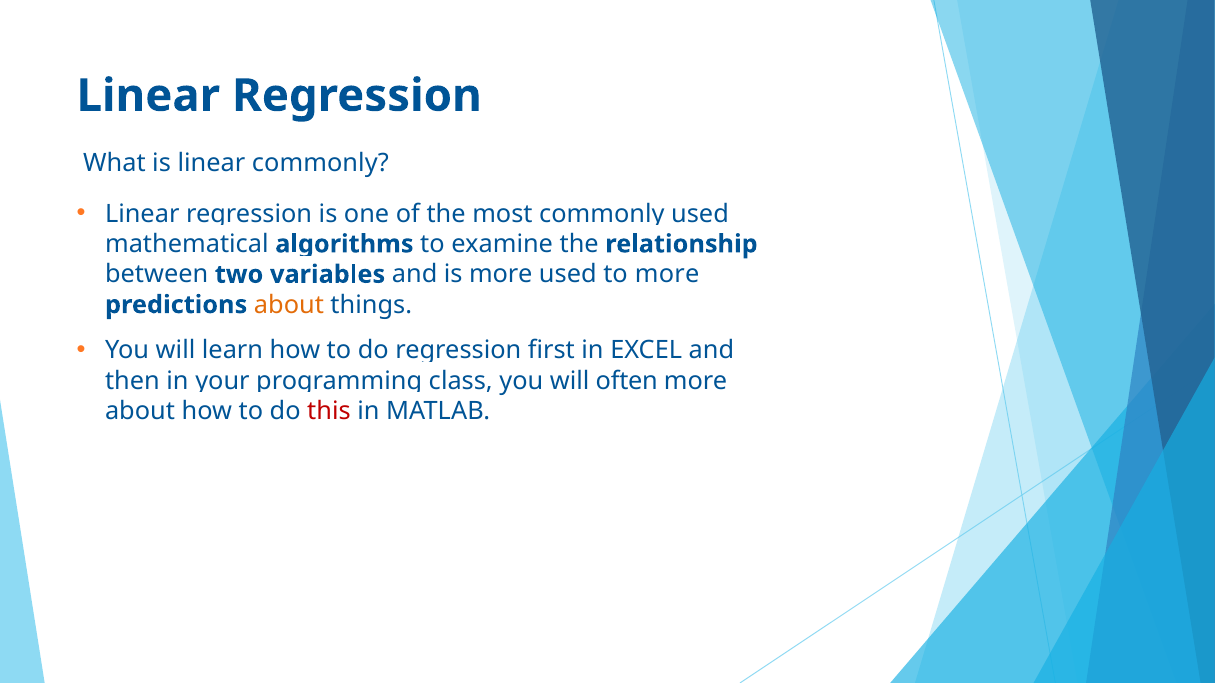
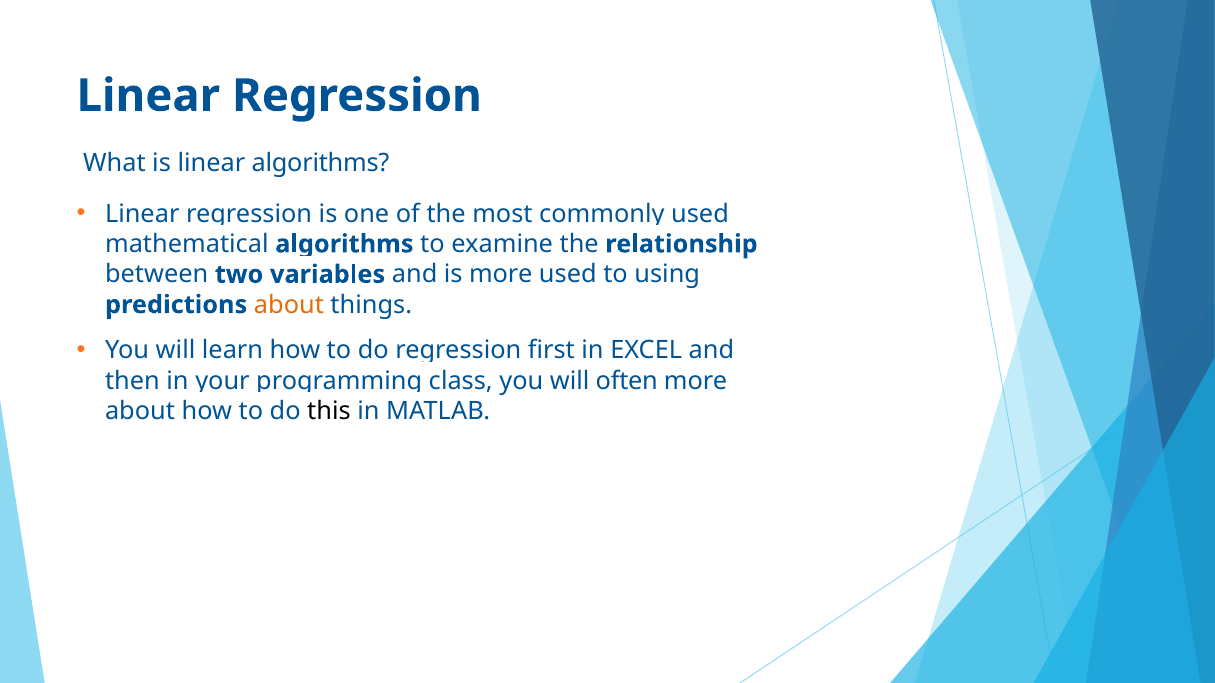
linear commonly: commonly -> algorithms (321, 163)
to more: more -> using (667, 275)
this colour: red -> black (329, 411)
